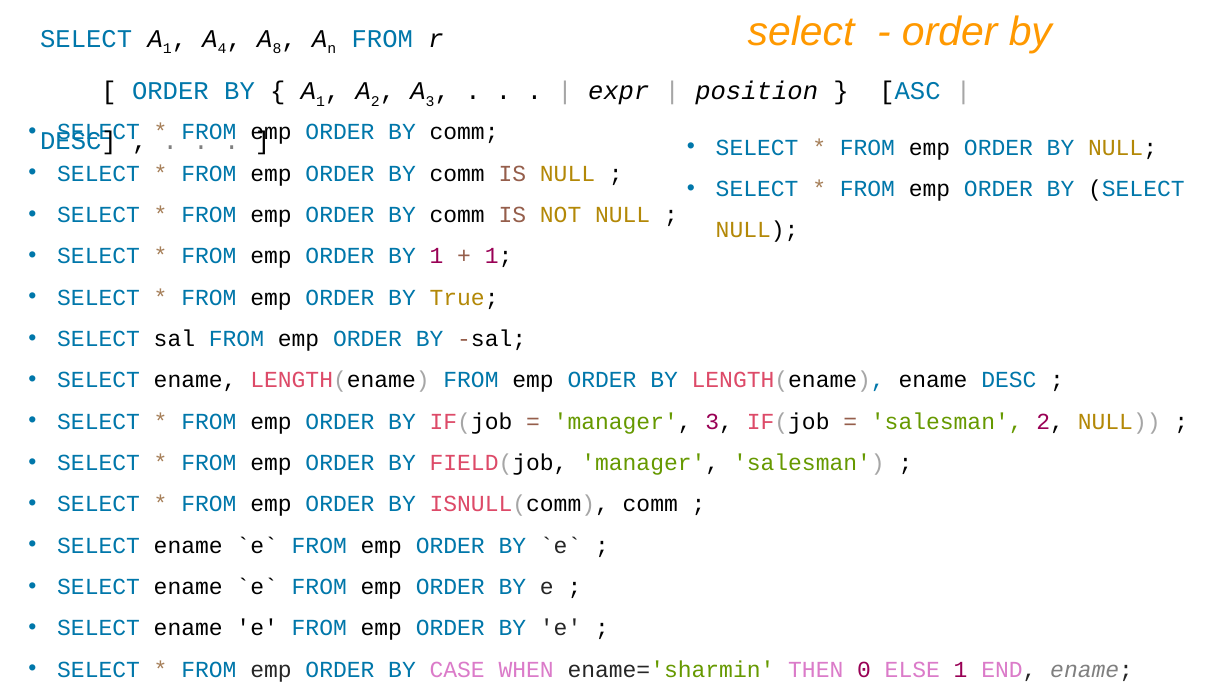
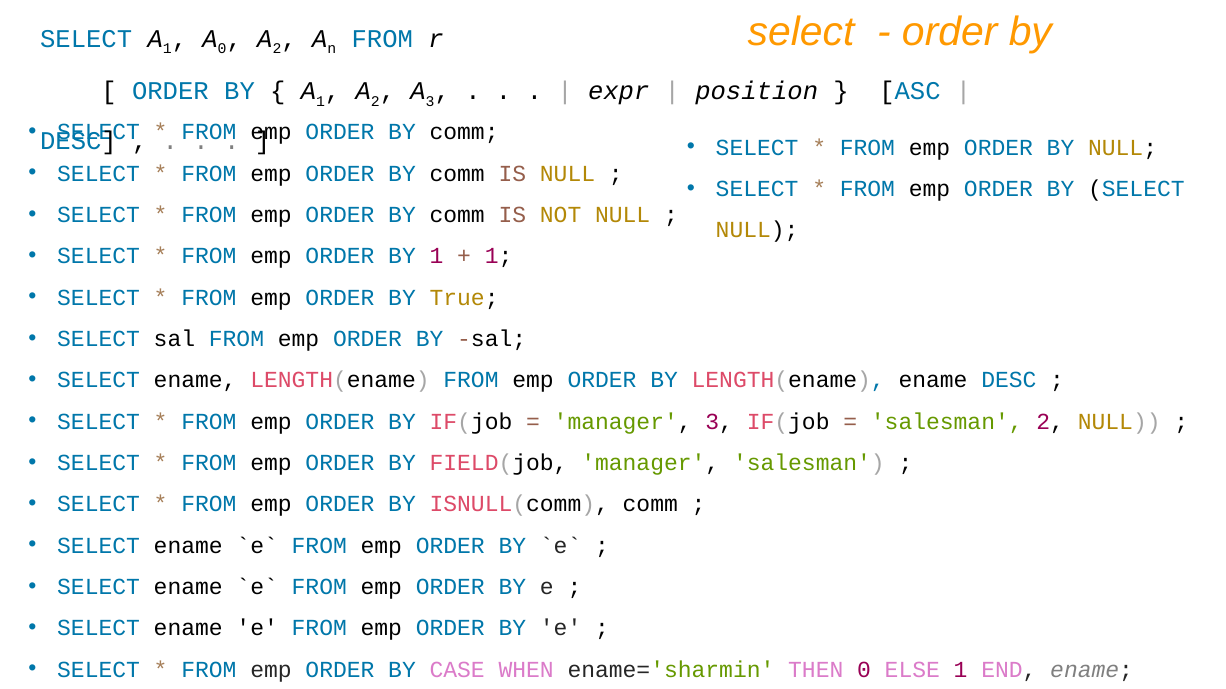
4: 4 -> 0 (222, 49)
8: 8 -> 2 (277, 49)
